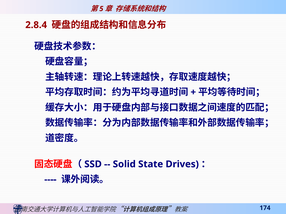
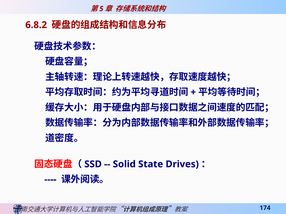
2.8.4: 2.8.4 -> 6.8.2 (36, 25)
